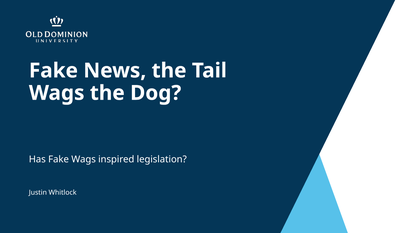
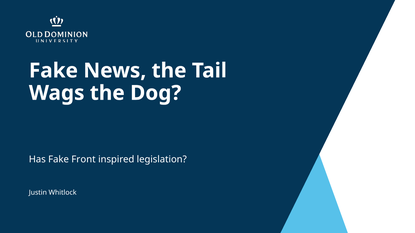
Fake Wags: Wags -> Front (84, 160)
